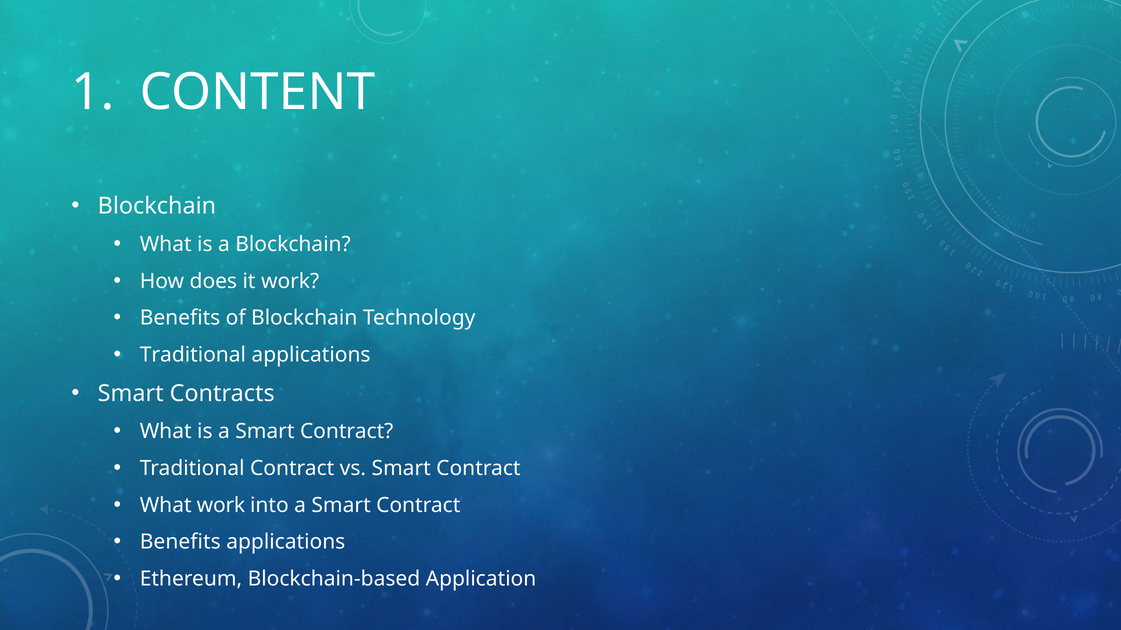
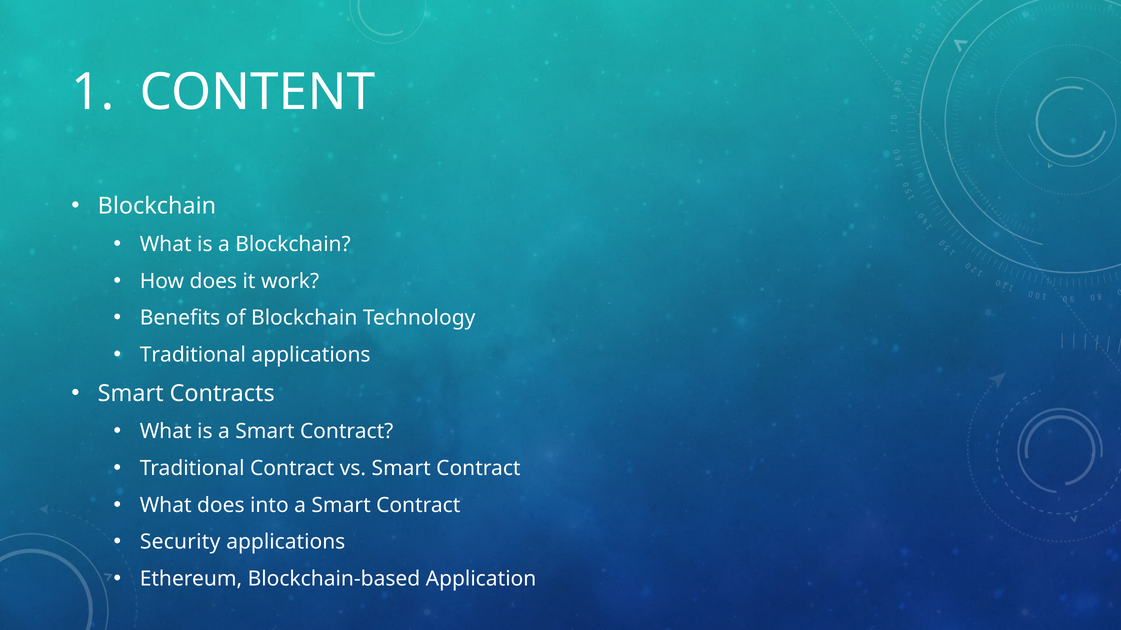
What work: work -> does (221, 506)
Benefits: Benefits -> Security (180, 543)
